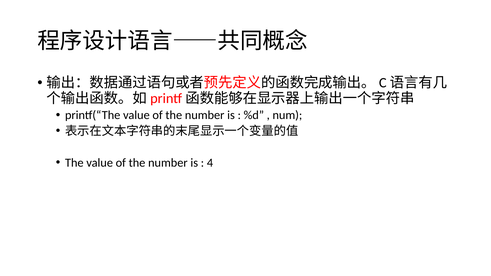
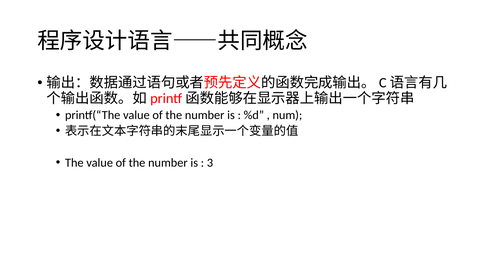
4: 4 -> 3 (210, 163)
